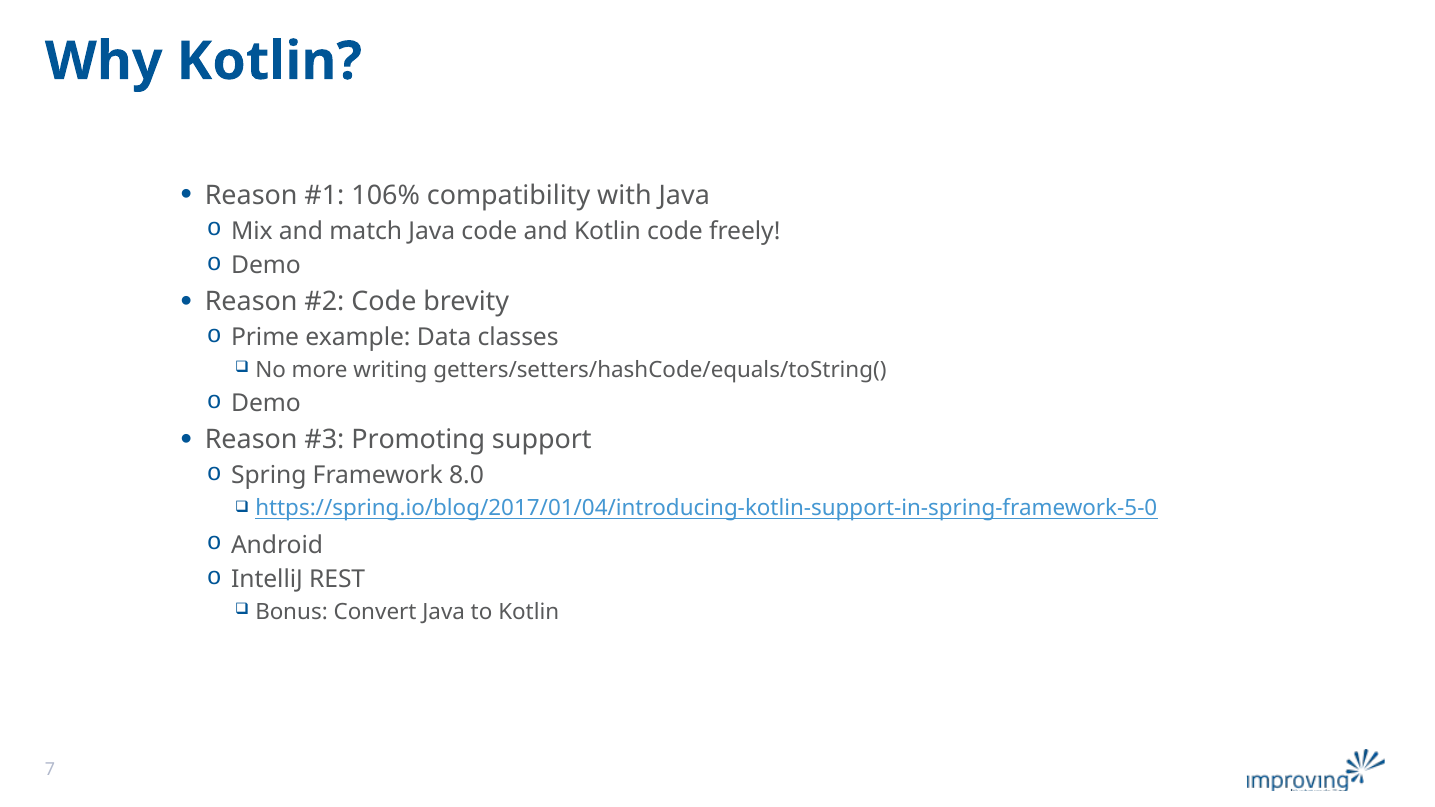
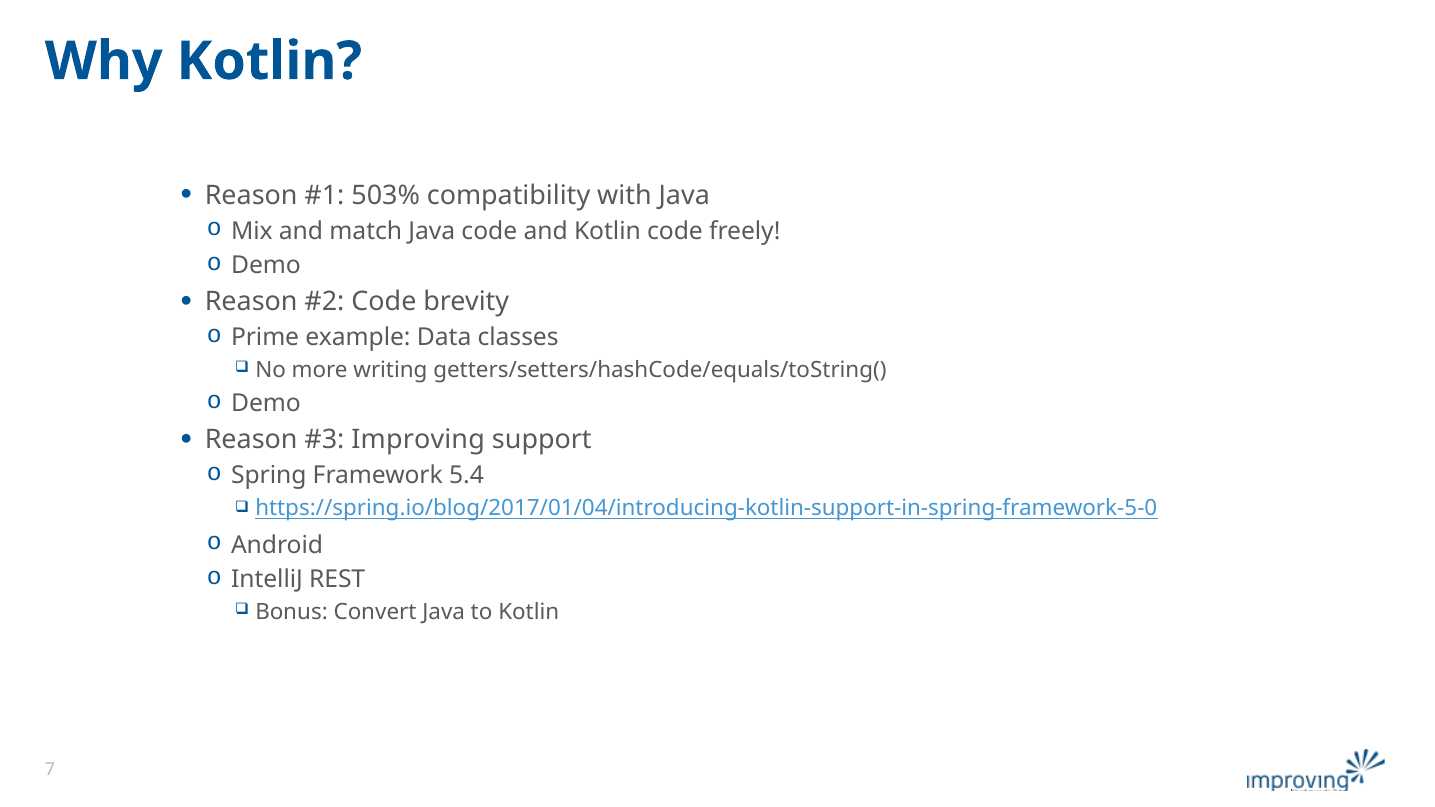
106%: 106% -> 503% (386, 195)
Promoting: Promoting -> Improving (418, 440)
8.0: 8.0 -> 5.4 (467, 476)
